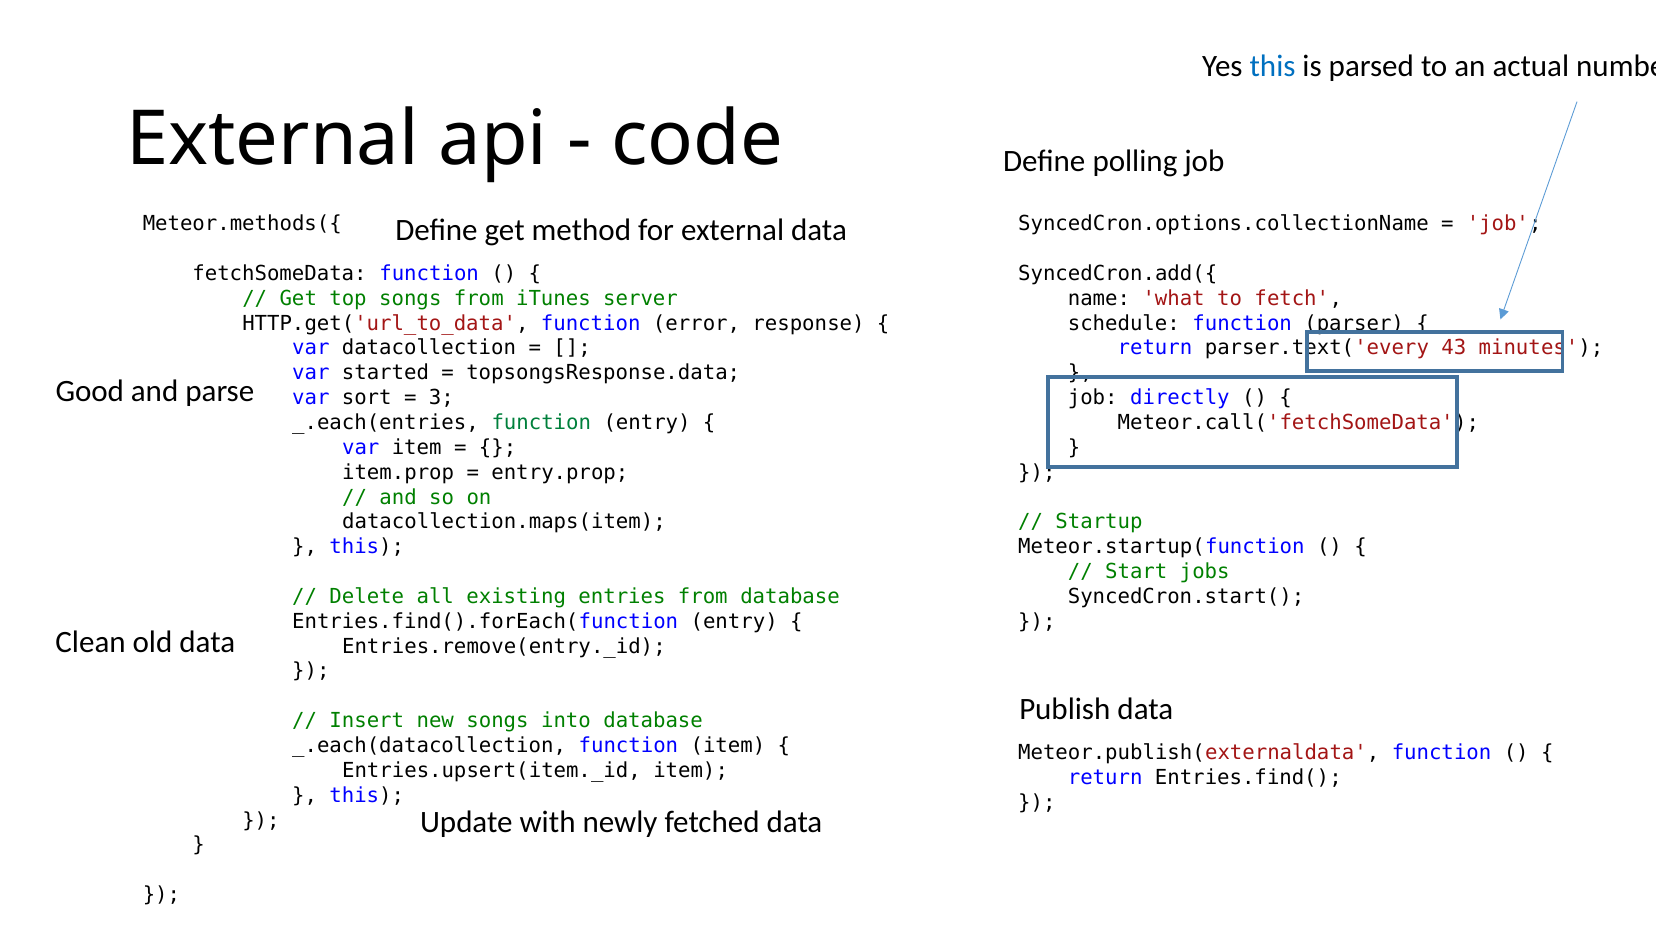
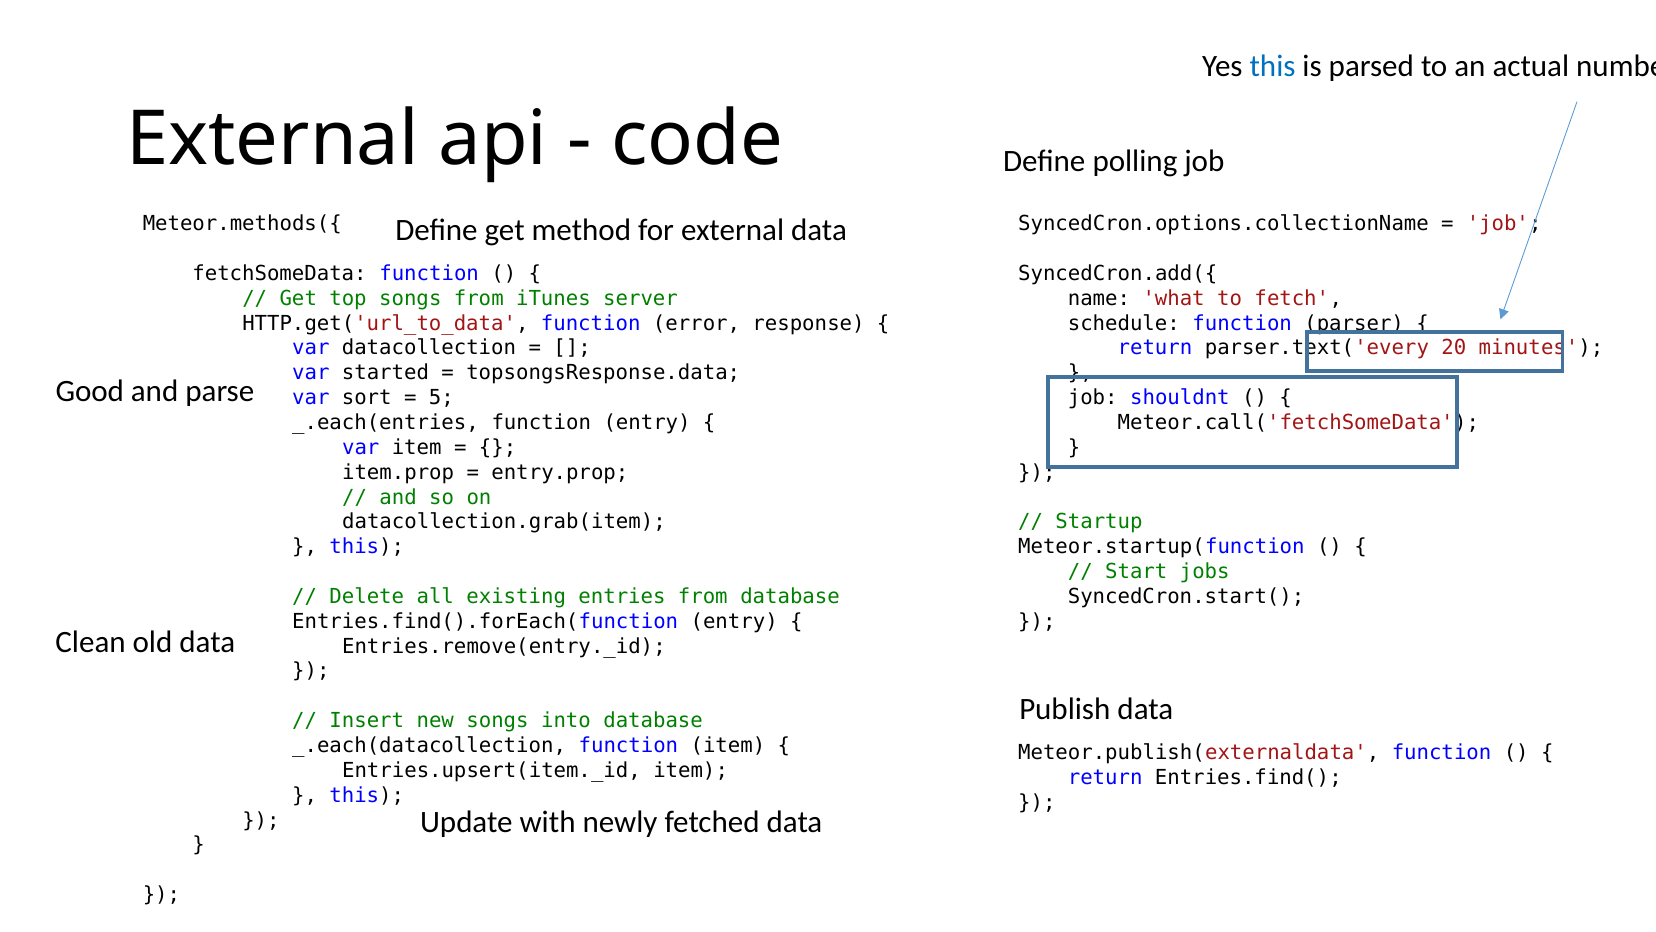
43: 43 -> 20 (1454, 348)
3: 3 -> 5 (441, 398)
directly: directly -> shouldnt (1180, 398)
function colour: green -> black (541, 422)
datacollection.maps(item: datacollection.maps(item -> datacollection.grab(item (504, 522)
